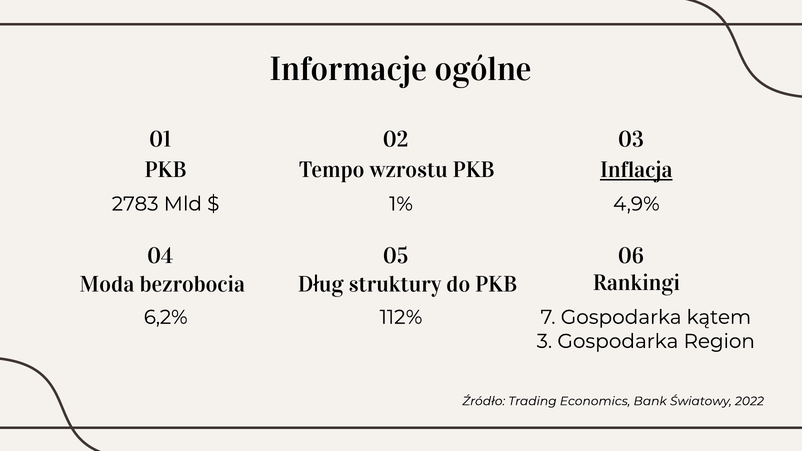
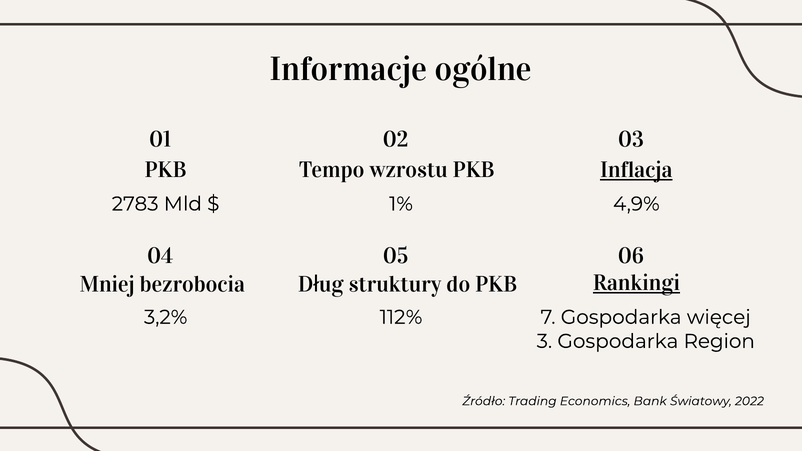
Rankingi underline: none -> present (636, 283)
Moda: Moda -> Mniej (107, 284)
6,2%: 6,2% -> 3,2% (166, 317)
kątem: kątem -> więcej (719, 317)
